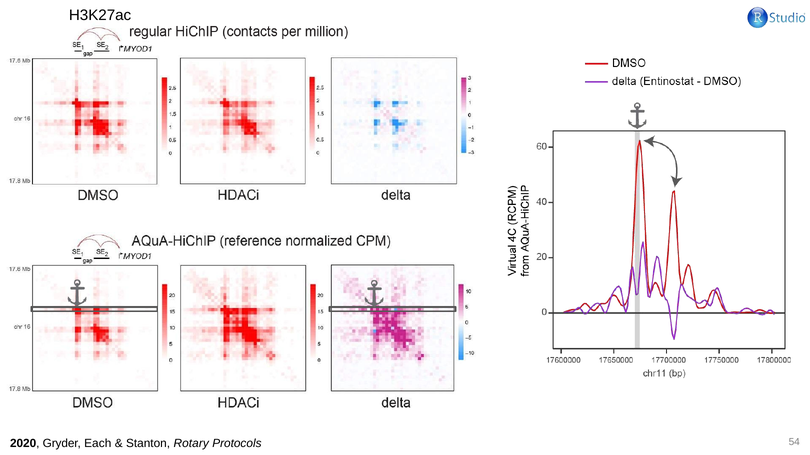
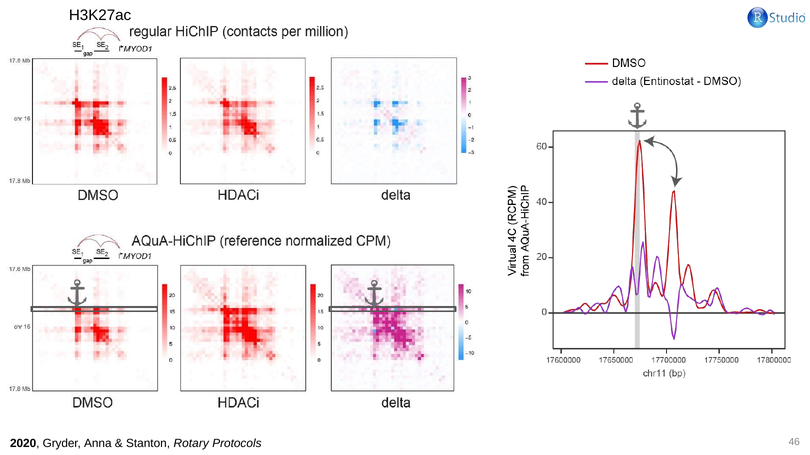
Each: Each -> Anna (98, 444)
54: 54 -> 46 (794, 442)
